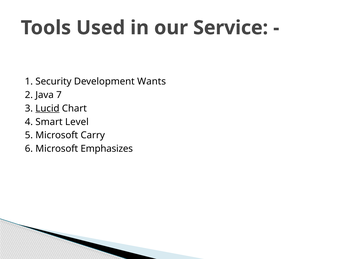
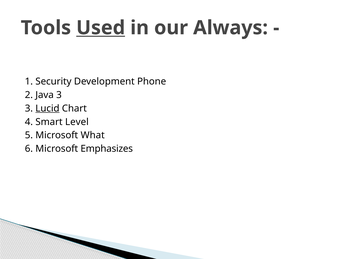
Used underline: none -> present (101, 28)
Service: Service -> Always (231, 28)
Wants: Wants -> Phone (152, 82)
Java 7: 7 -> 3 (59, 95)
Carry: Carry -> What (93, 136)
